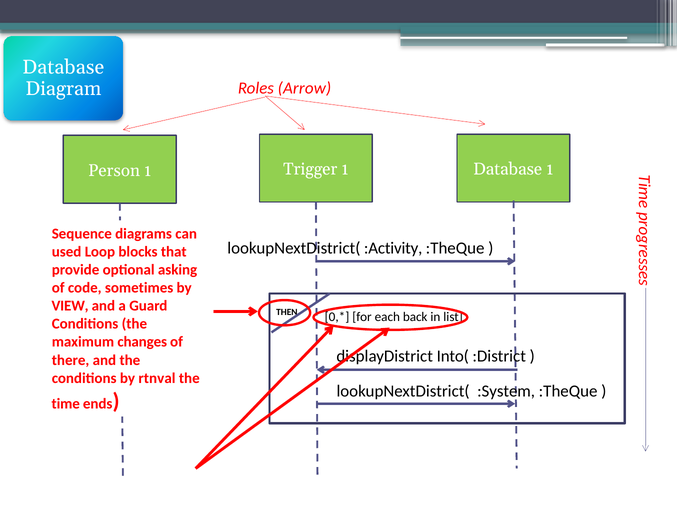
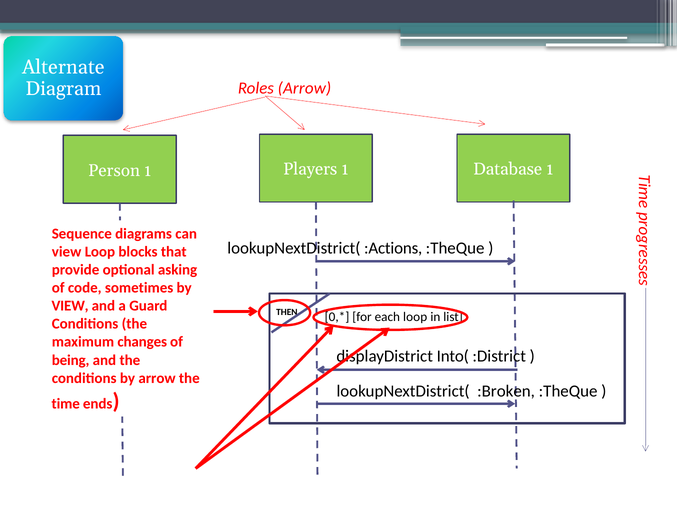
Database: Database -> Alternate (63, 67)
Trigger: Trigger -> Players (310, 169)
:Activity: :Activity -> :Actions (393, 248)
used: used -> view (67, 252)
each back: back -> loop (415, 317)
there: there -> being (71, 360)
by rtnval: rtnval -> arrow (157, 378)
:System: :System -> :Broken (506, 391)
